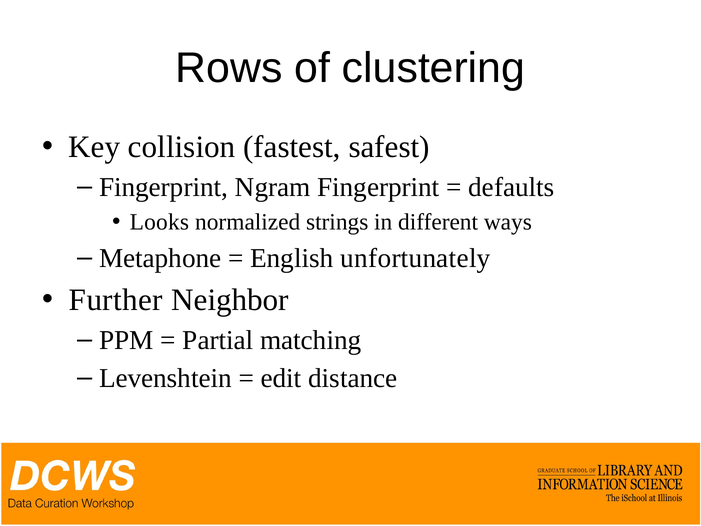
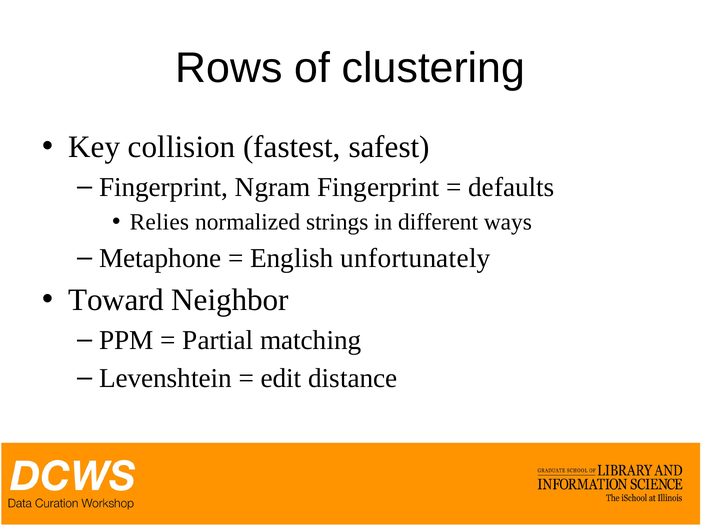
Looks: Looks -> Relies (159, 222)
Further: Further -> Toward (116, 300)
